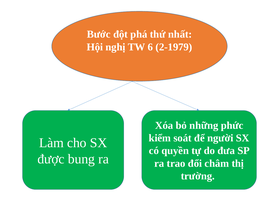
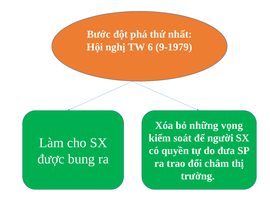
2-1979: 2-1979 -> 9-1979 (174, 47)
phức: phức -> vọng (232, 125)
